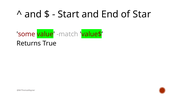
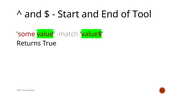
Star: Star -> Tool (142, 14)
